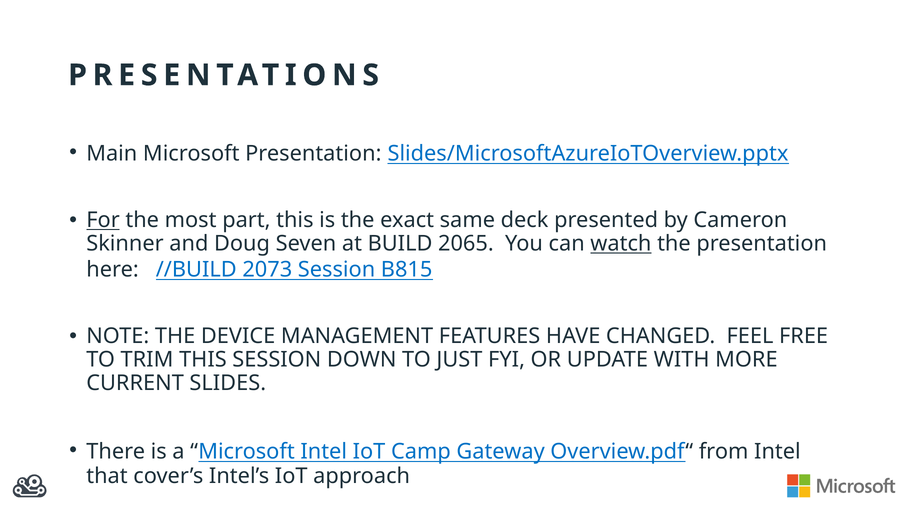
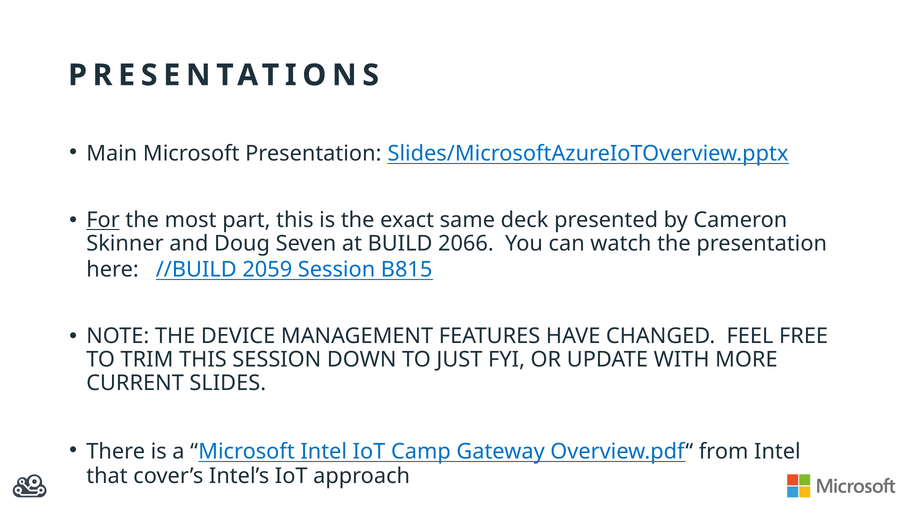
2065: 2065 -> 2066 (466, 244)
watch underline: present -> none (621, 244)
2073: 2073 -> 2059 (267, 270)
